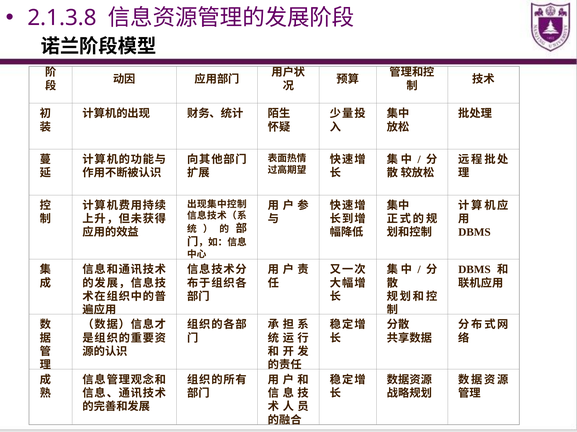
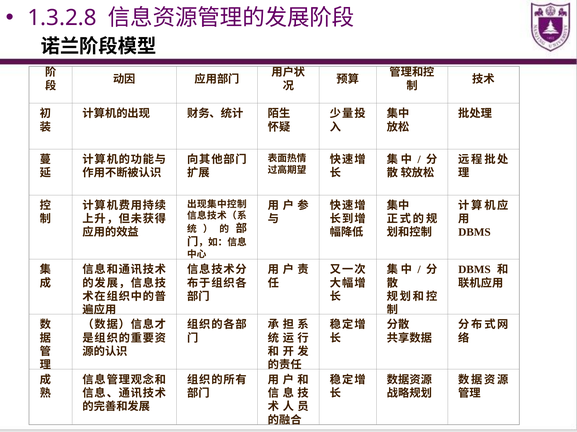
2.1.3.8: 2.1.3.8 -> 1.3.2.8 (62, 18)
